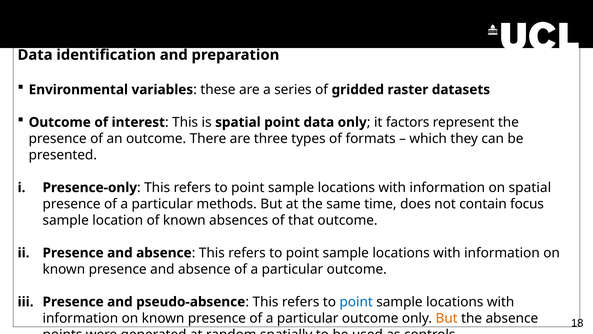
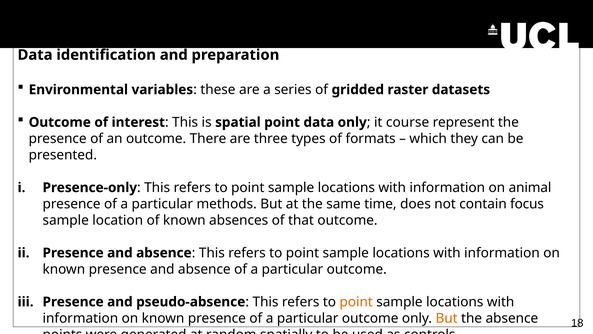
factors: factors -> course (408, 122)
on spatial: spatial -> animal (530, 187)
point colour: blue -> orange (356, 301)
